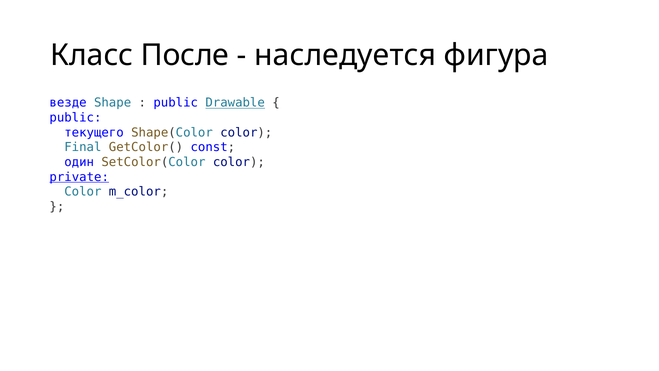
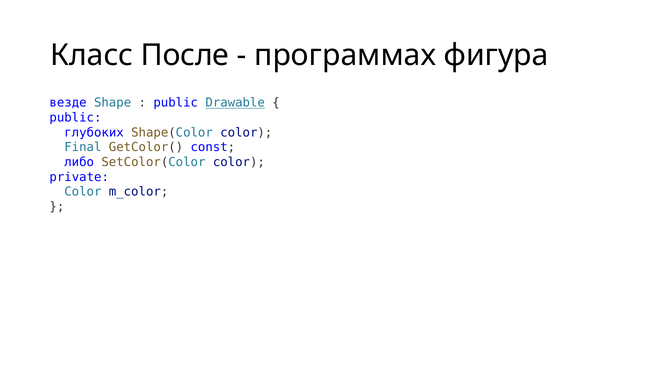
наследуется: наследуется -> программах (345, 55)
текущего: текущего -> глубоких (94, 132)
один: один -> либо (79, 162)
private underline: present -> none (79, 177)
